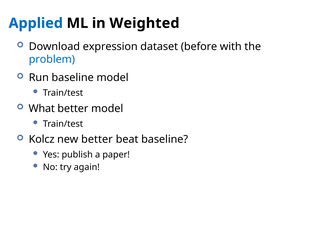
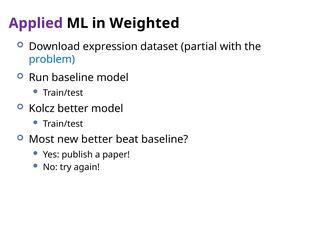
Applied colour: blue -> purple (36, 23)
before: before -> partial (199, 47)
What: What -> Kolcz (42, 109)
Kolcz: Kolcz -> Most (42, 140)
